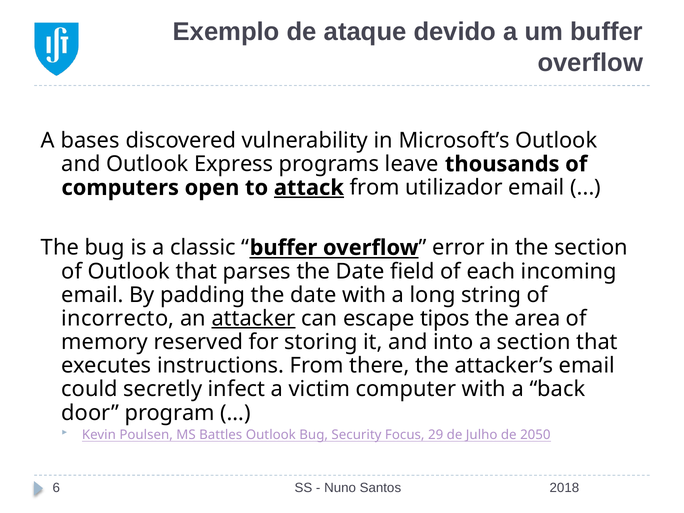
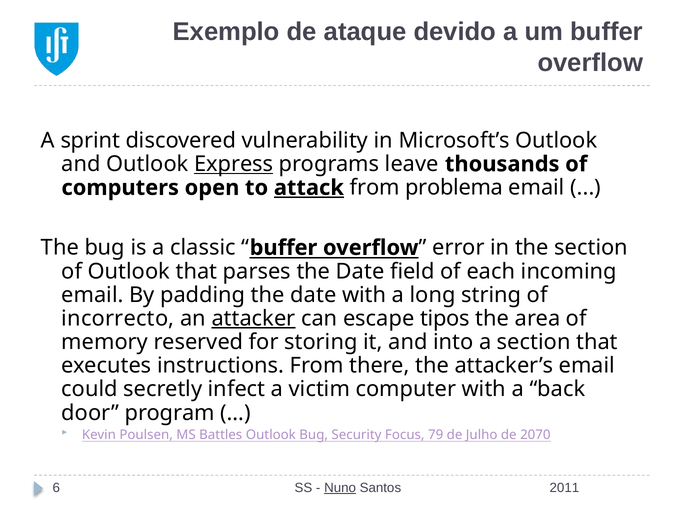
bases: bases -> sprint (90, 141)
Express underline: none -> present (234, 164)
utilizador: utilizador -> problema (454, 188)
29: 29 -> 79 (436, 435)
2050: 2050 -> 2070 (535, 435)
Nuno underline: none -> present (340, 488)
2018: 2018 -> 2011 (564, 488)
